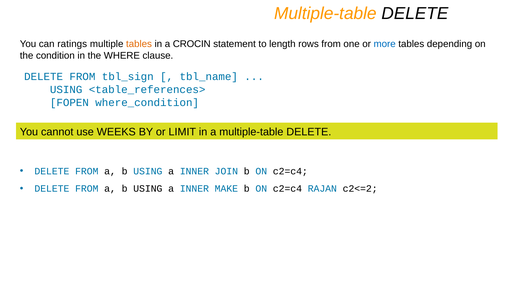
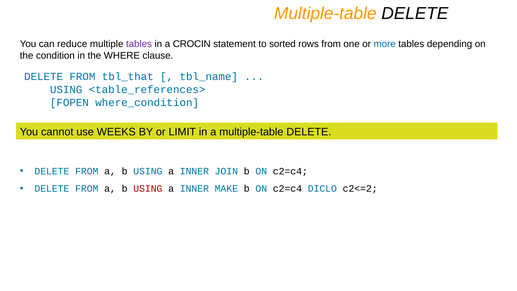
ratings: ratings -> reduce (72, 44)
tables colour: orange -> purple (139, 44)
length: length -> sorted (282, 44)
tbl_sign: tbl_sign -> tbl_that (128, 77)
USING colour: black -> red (148, 189)
RAJAN: RAJAN -> DICLO (322, 189)
